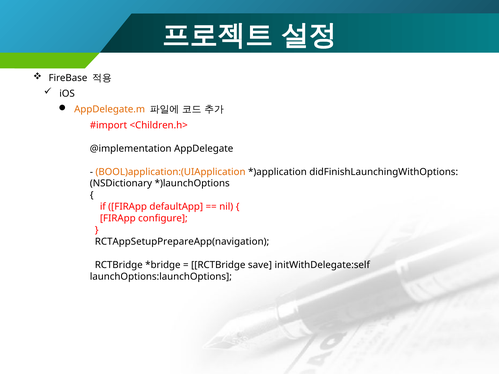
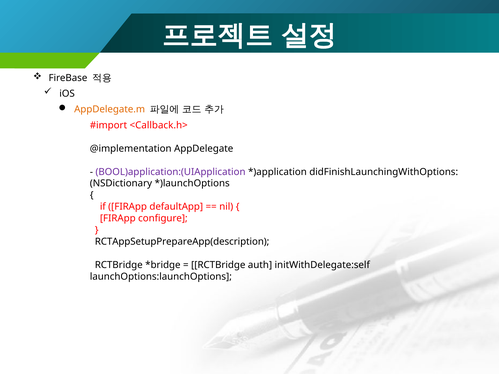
<Children.h>: <Children.h> -> <Callback.h> (159, 125)
BOOL)application:(UIApplication colour: orange -> purple (171, 172)
RCTAppSetupPrepareApp(navigation: RCTAppSetupPrepareApp(navigation -> RCTAppSetupPrepareApp(description (182, 242)
save: save -> auth (260, 265)
